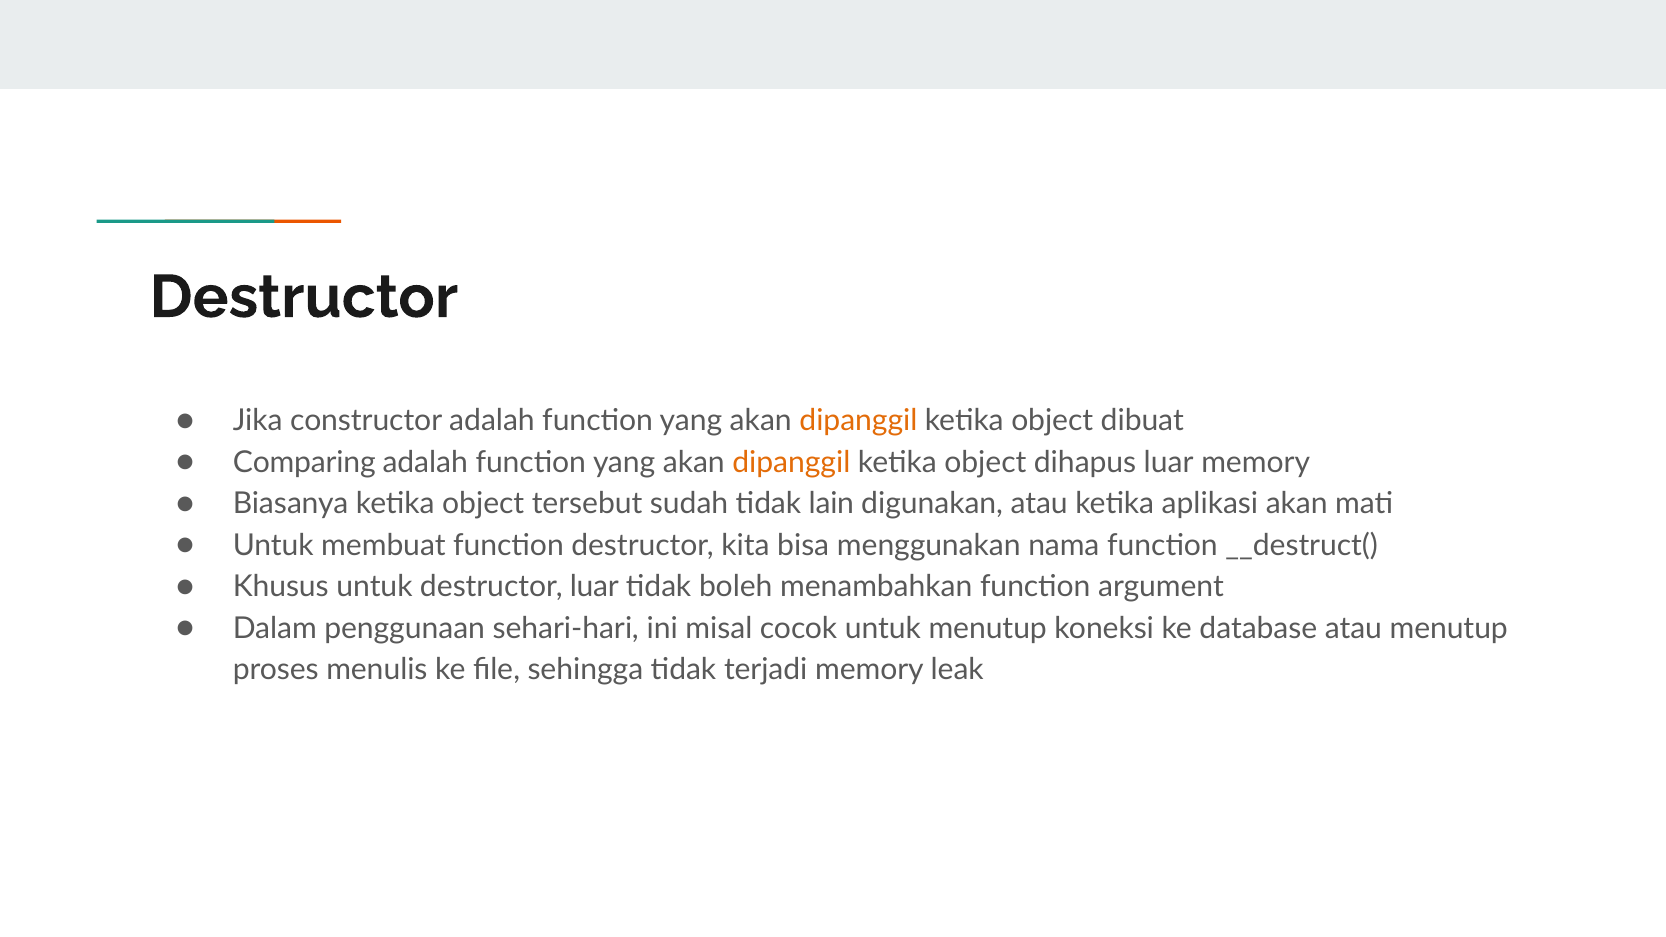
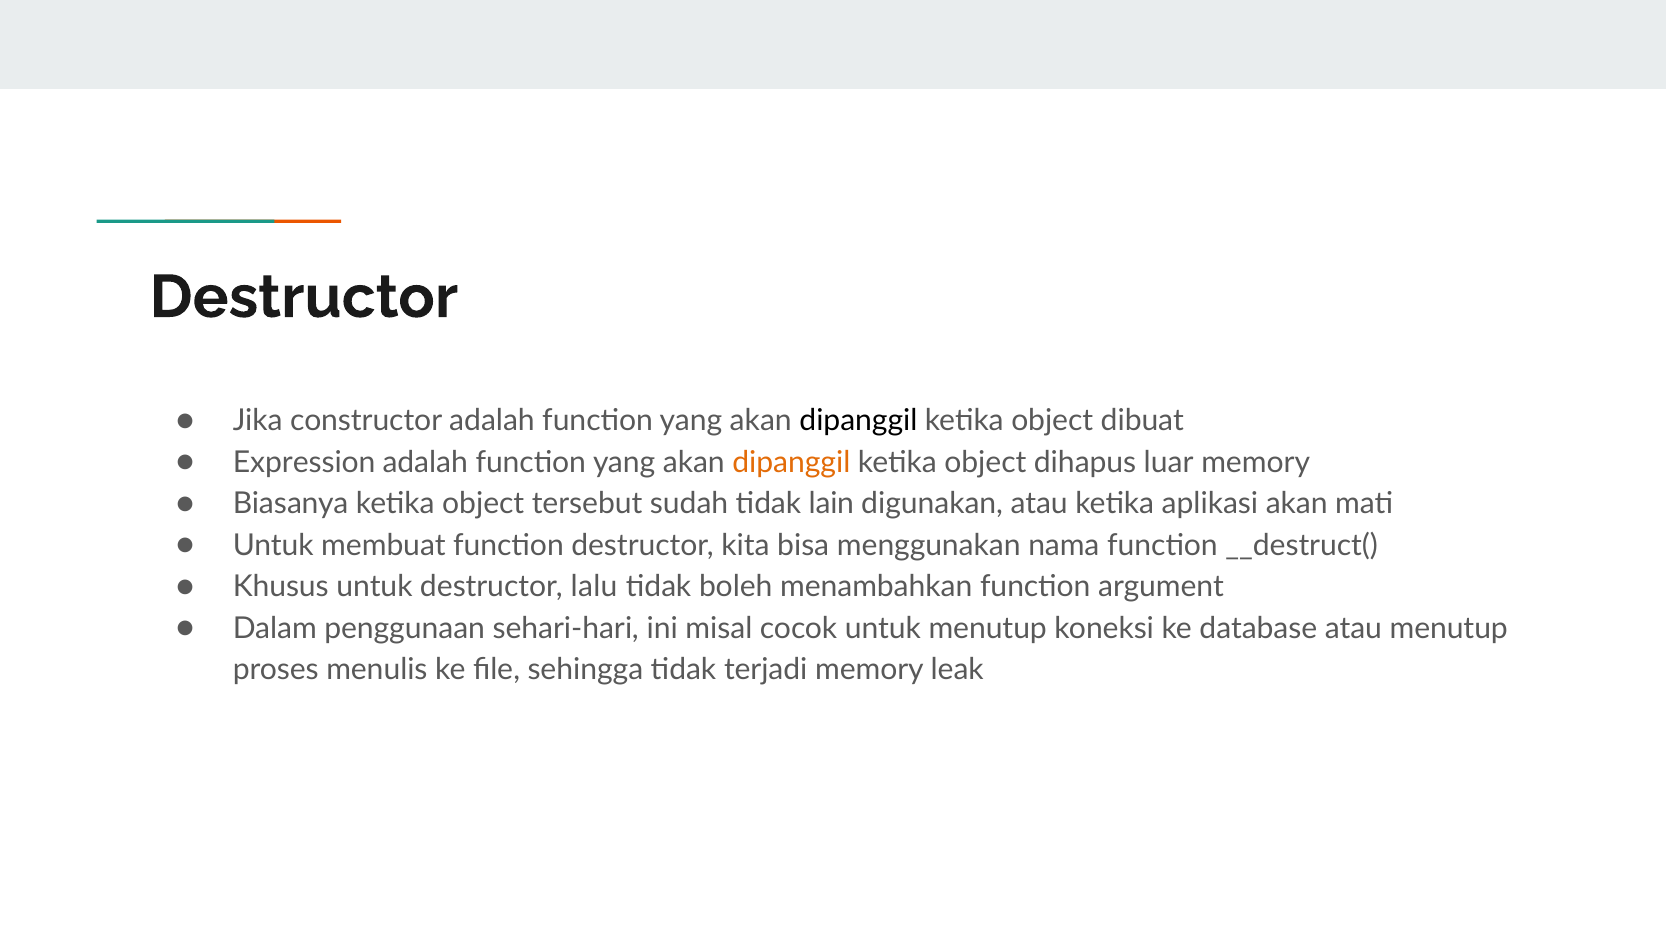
dipanggil colour: orange -> black (858, 421)
Comparing: Comparing -> Expression (304, 463)
destructor luar: luar -> lalu (594, 587)
